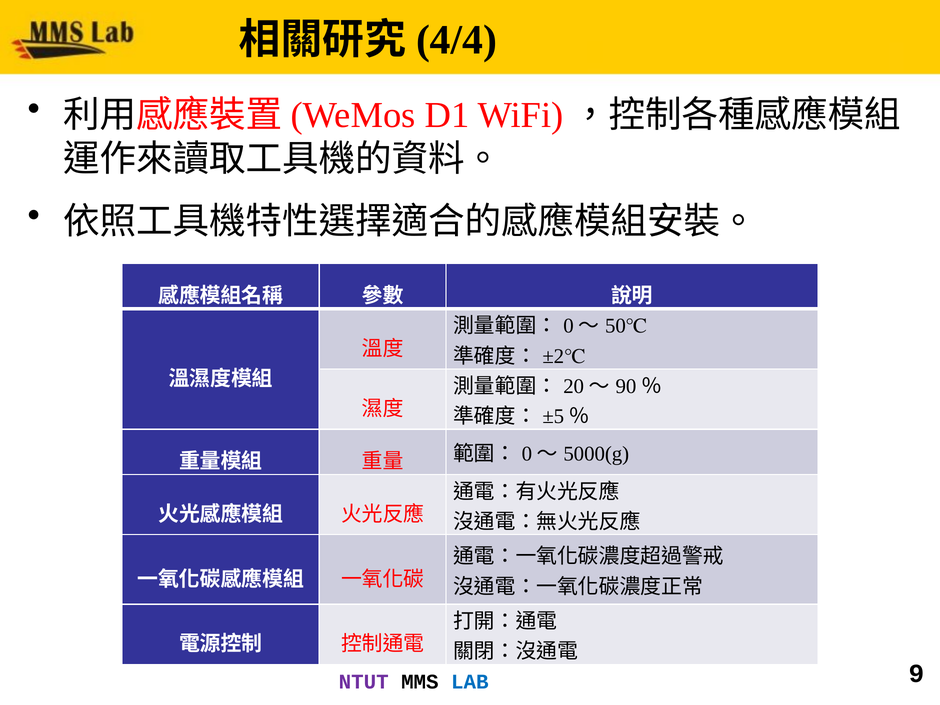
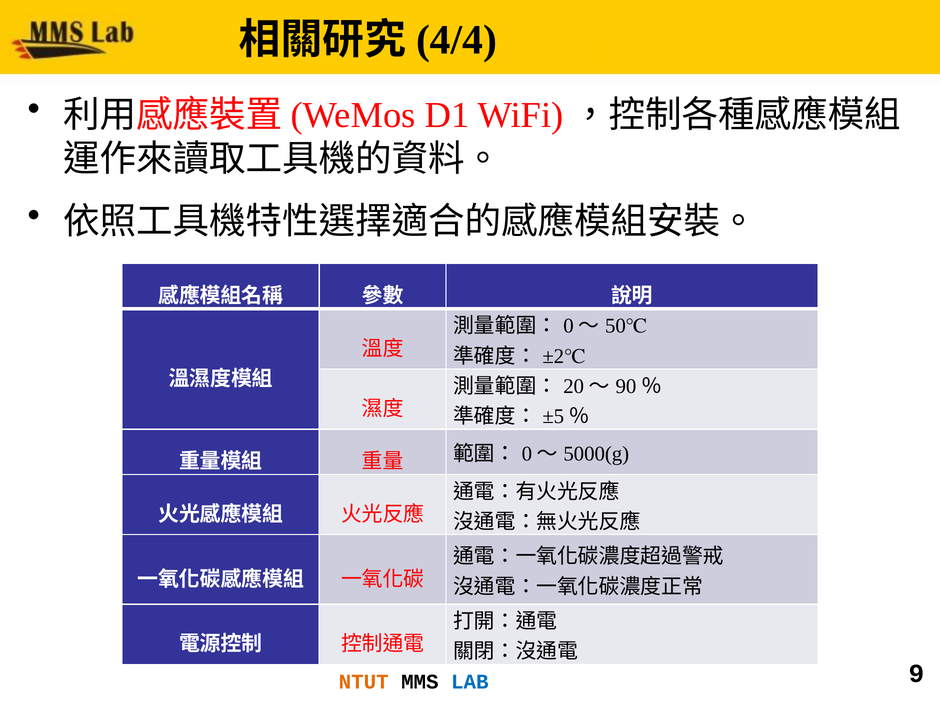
NTUT colour: purple -> orange (364, 682)
